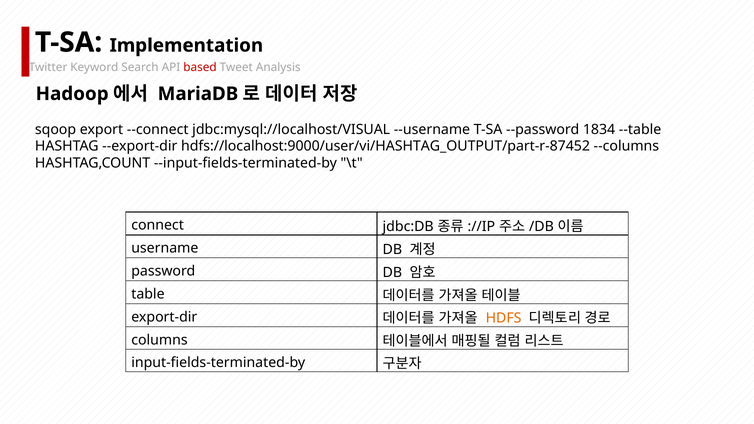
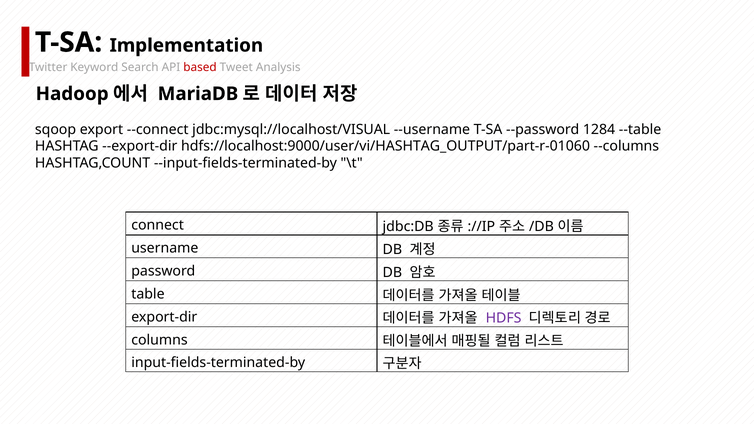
1834: 1834 -> 1284 (599, 129)
hdfs://localhost:9000/user/vi/HASHTAG_OUTPUT/part-r-87452: hdfs://localhost:9000/user/vi/HASHTAG_OUTPUT/part-r-87452 -> hdfs://localhost:9000/user/vi/HASHTAG_OUTPUT/part-r-01060 (386, 146)
HDFS colour: orange -> purple (504, 318)
